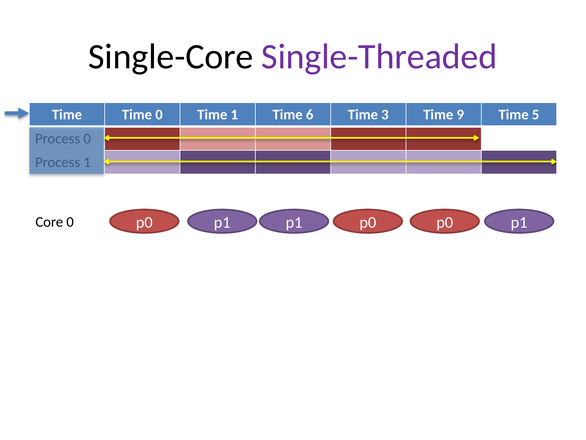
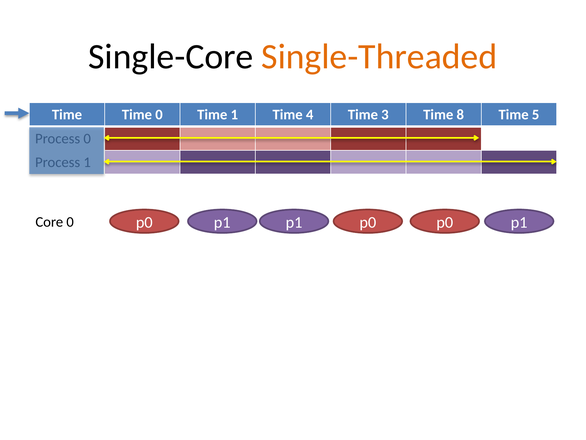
Single-Threaded colour: purple -> orange (379, 57)
6: 6 -> 4 (310, 115)
9: 9 -> 8 (460, 115)
